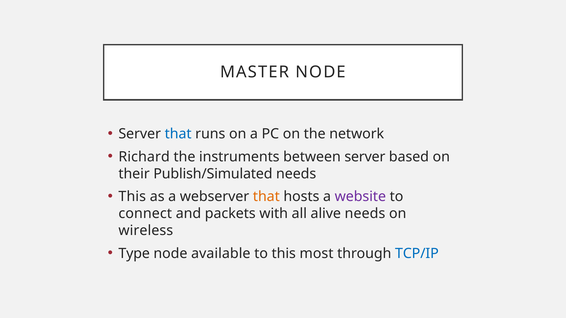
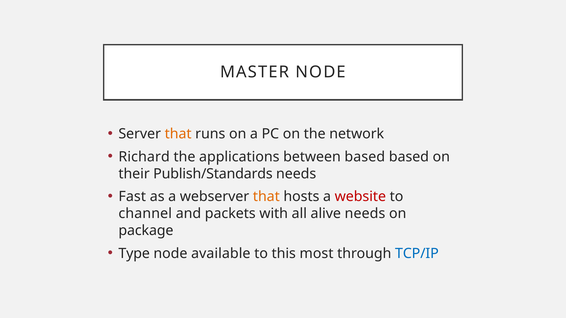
that colour: blue -> orange (178, 134)
instruments: instruments -> applications (239, 157)
between server: server -> based (365, 157)
Publish/Simulated: Publish/Simulated -> Publish/Standards (213, 174)
This: This -> Fast (132, 197)
website colour: purple -> red (360, 197)
connect: connect -> channel (145, 214)
wireless: wireless -> package (146, 231)
